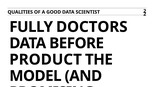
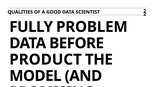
DOCTORS: DOCTORS -> PROBLEM (92, 27)
